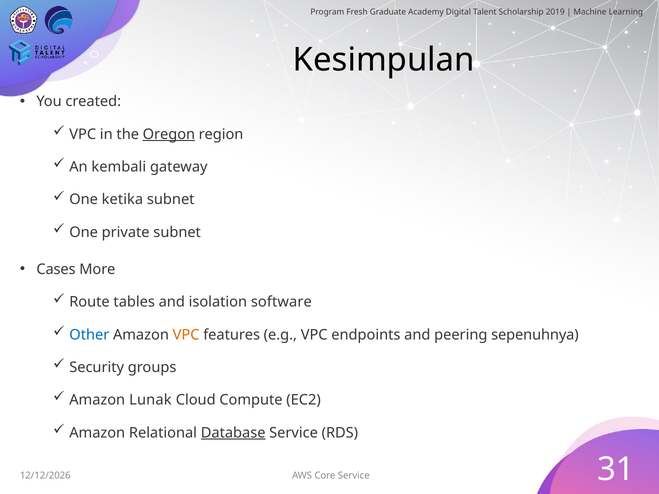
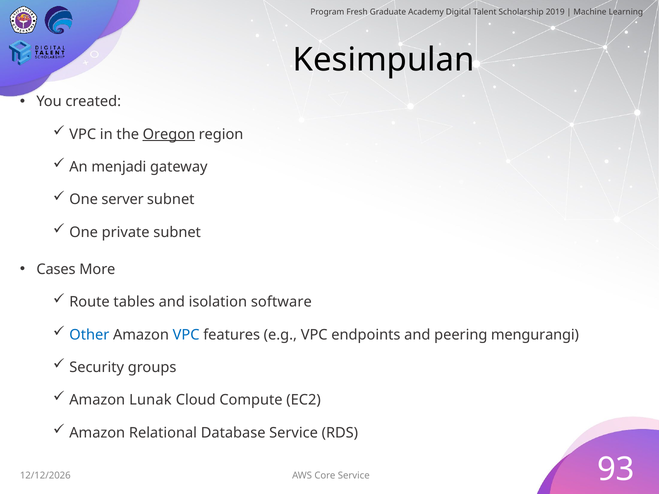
kembali: kembali -> menjadi (119, 167)
ketika: ketika -> server (123, 200)
VPC colour: orange -> blue (186, 335)
sepenuhnya: sepenuhnya -> mengurangi (535, 335)
Database underline: present -> none (233, 433)
31: 31 -> 93 (616, 470)
